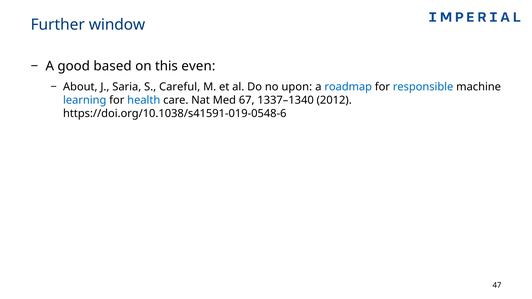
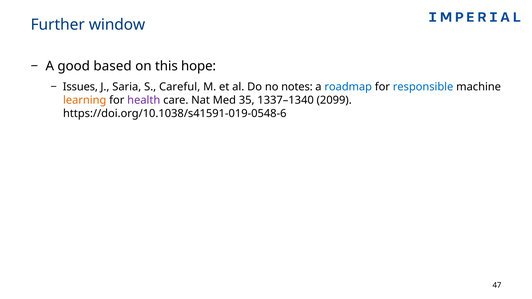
even: even -> hope (199, 66)
About: About -> Issues (80, 87)
upon: upon -> notes (297, 87)
learning colour: blue -> orange (85, 100)
health colour: blue -> purple (144, 100)
67: 67 -> 35 (247, 100)
2012: 2012 -> 2099 (334, 100)
